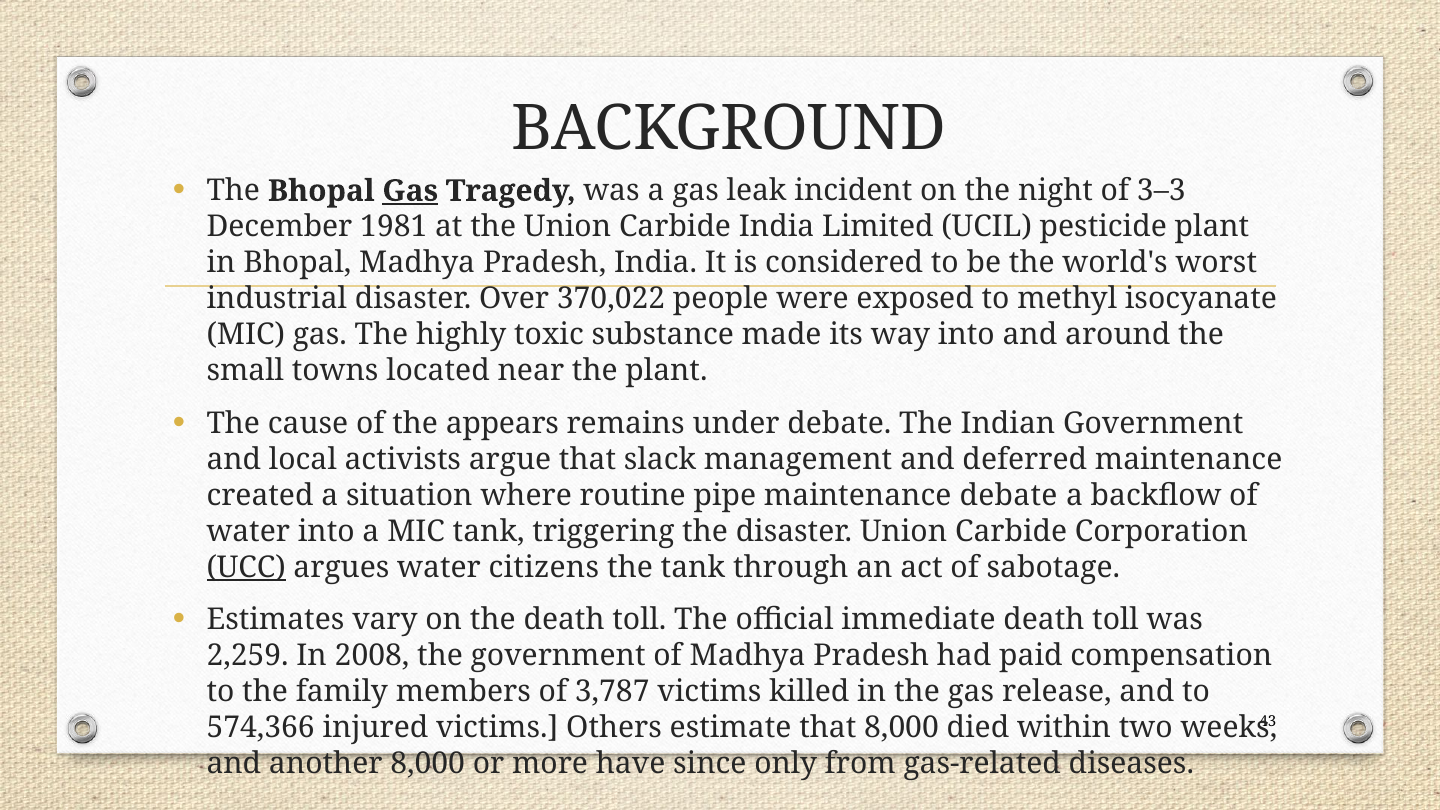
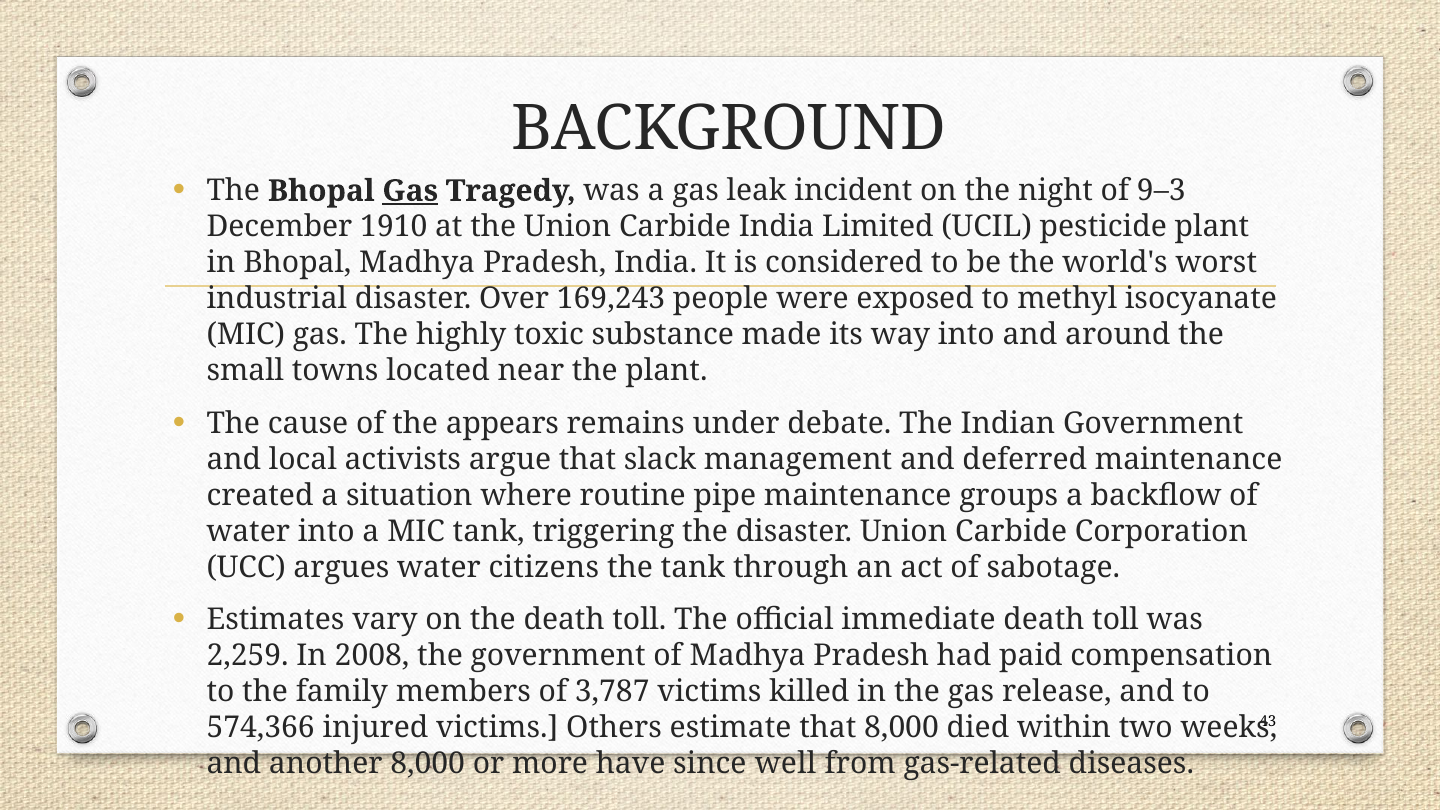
3–3: 3–3 -> 9–3 (1161, 191)
1981: 1981 -> 1910 (394, 227)
370,022: 370,022 -> 169,243 (611, 299)
maintenance debate: debate -> groups (1009, 495)
UCC underline: present -> none (246, 567)
only: only -> well (786, 763)
